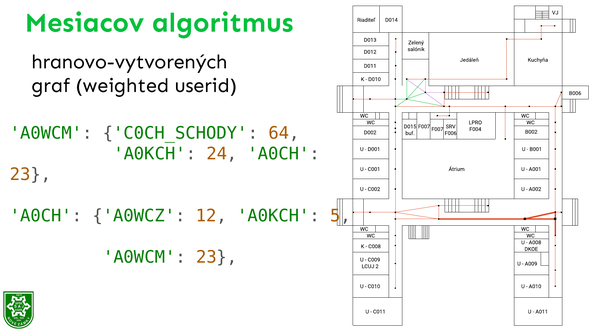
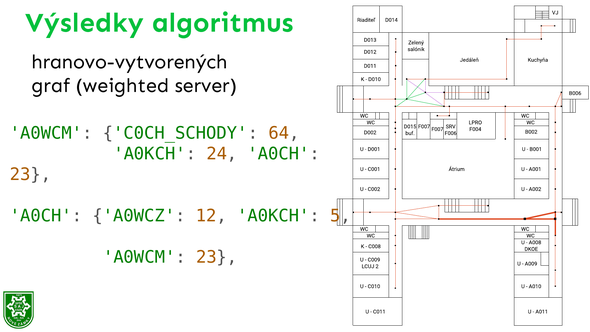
Mesiacov: Mesiacov -> Výsledky (84, 23)
userid: userid -> server (206, 86)
